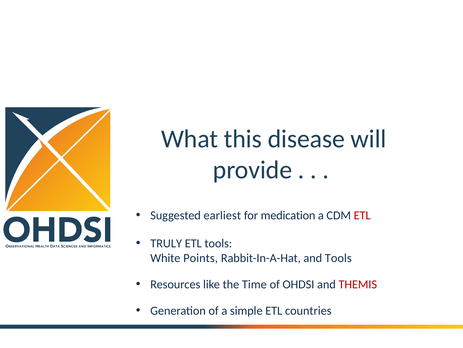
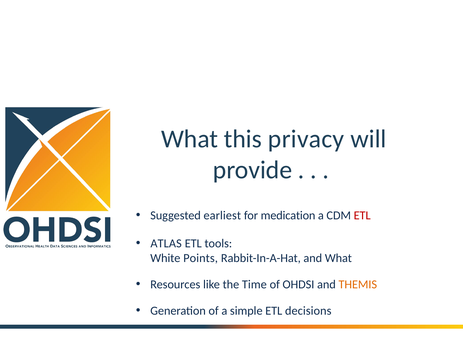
disease: disease -> privacy (306, 139)
TRULY: TRULY -> ATLAS (166, 243)
and Tools: Tools -> What (338, 258)
THEMIS colour: red -> orange (358, 284)
countries: countries -> decisions (308, 310)
